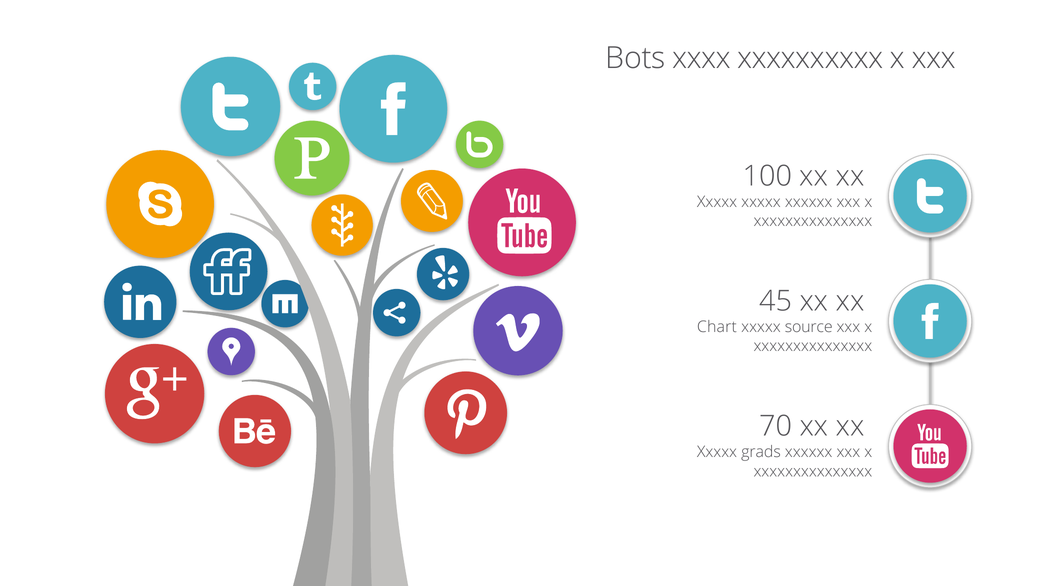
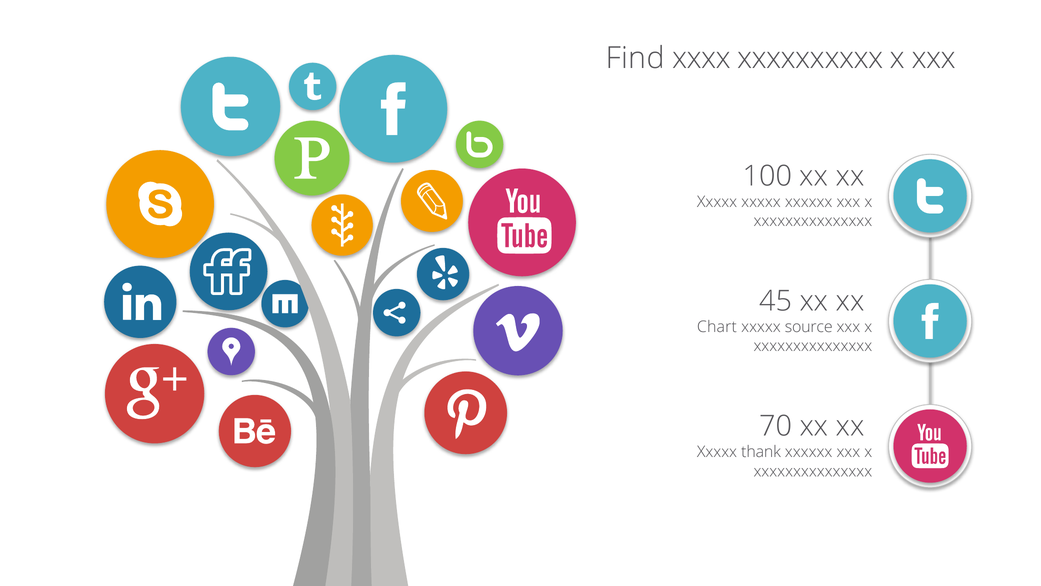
Bots: Bots -> Find (635, 58)
grads: grads -> thank (761, 452)
